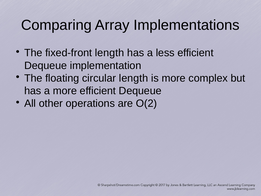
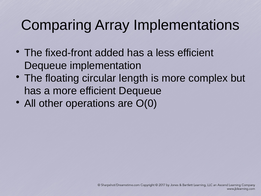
fixed-front length: length -> added (110, 53)
O(2: O(2 -> O(0 (146, 103)
